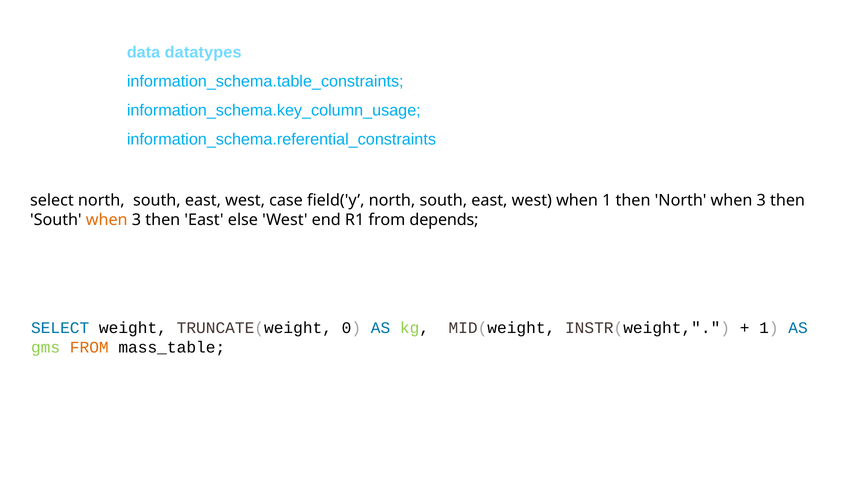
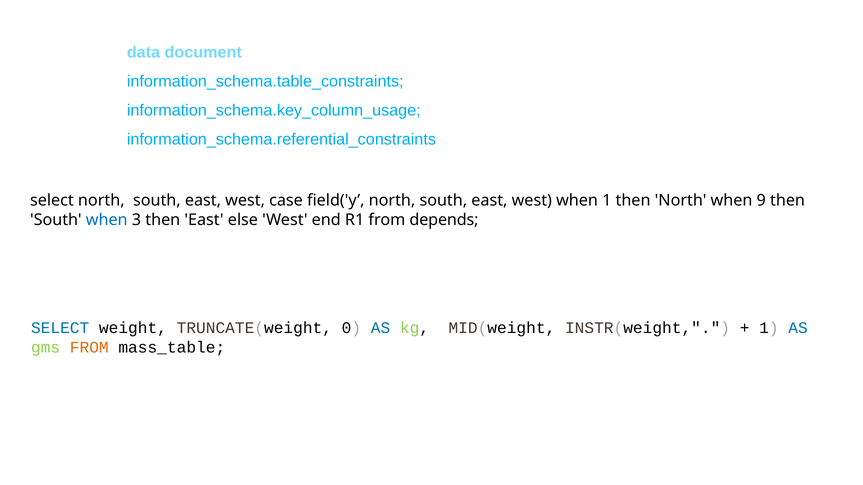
datatypes: datatypes -> document (203, 52)
North when 3: 3 -> 9 (761, 201)
when colour: orange -> blue (107, 220)
